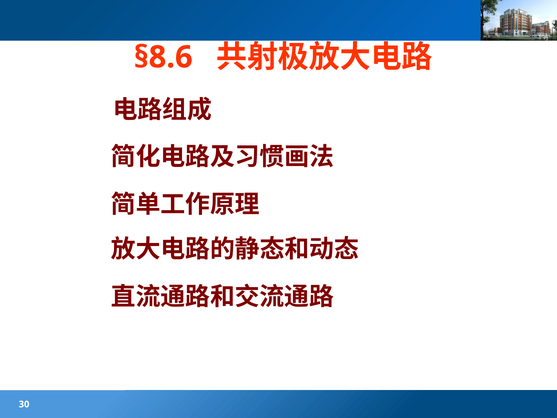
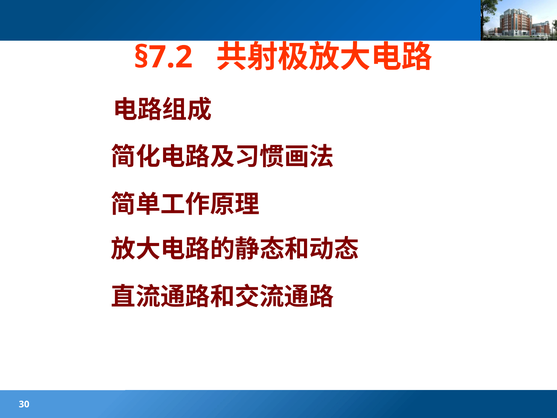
§8.6: §8.6 -> §7.2 (163, 57)
